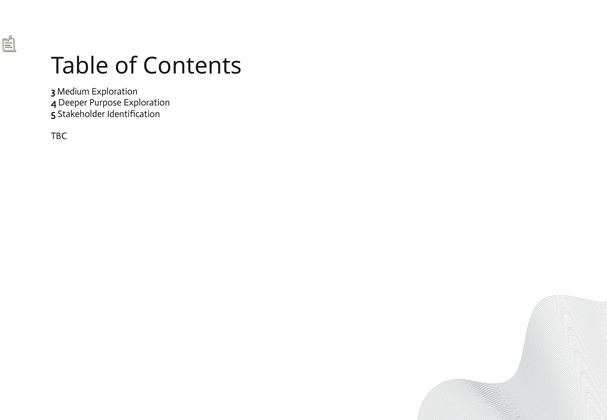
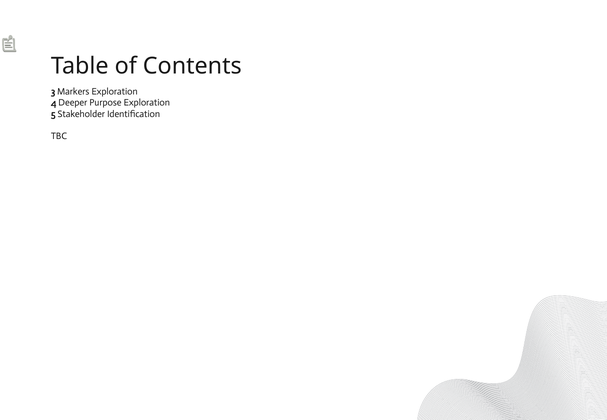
Medium: Medium -> Markers (73, 92)
